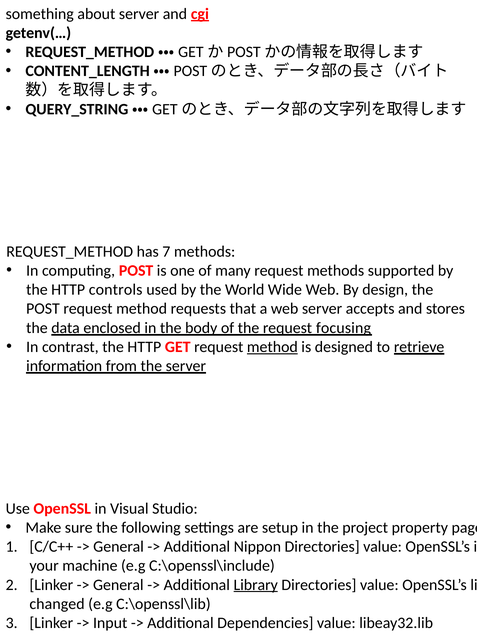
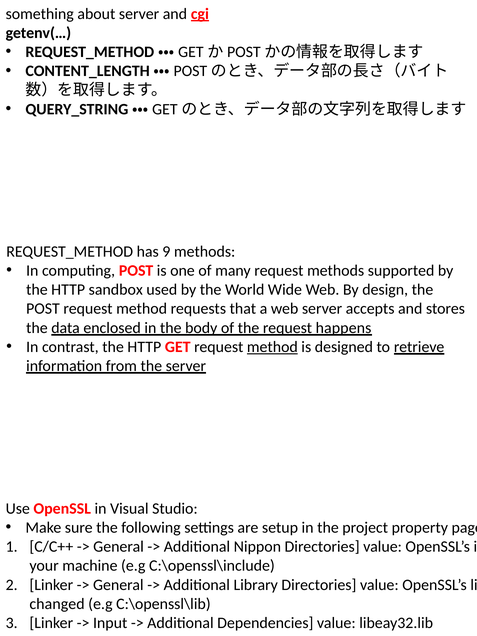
7: 7 -> 9 (166, 251)
controls: controls -> sandbox (116, 290)
focusing: focusing -> happens (343, 328)
Library underline: present -> none (256, 585)
